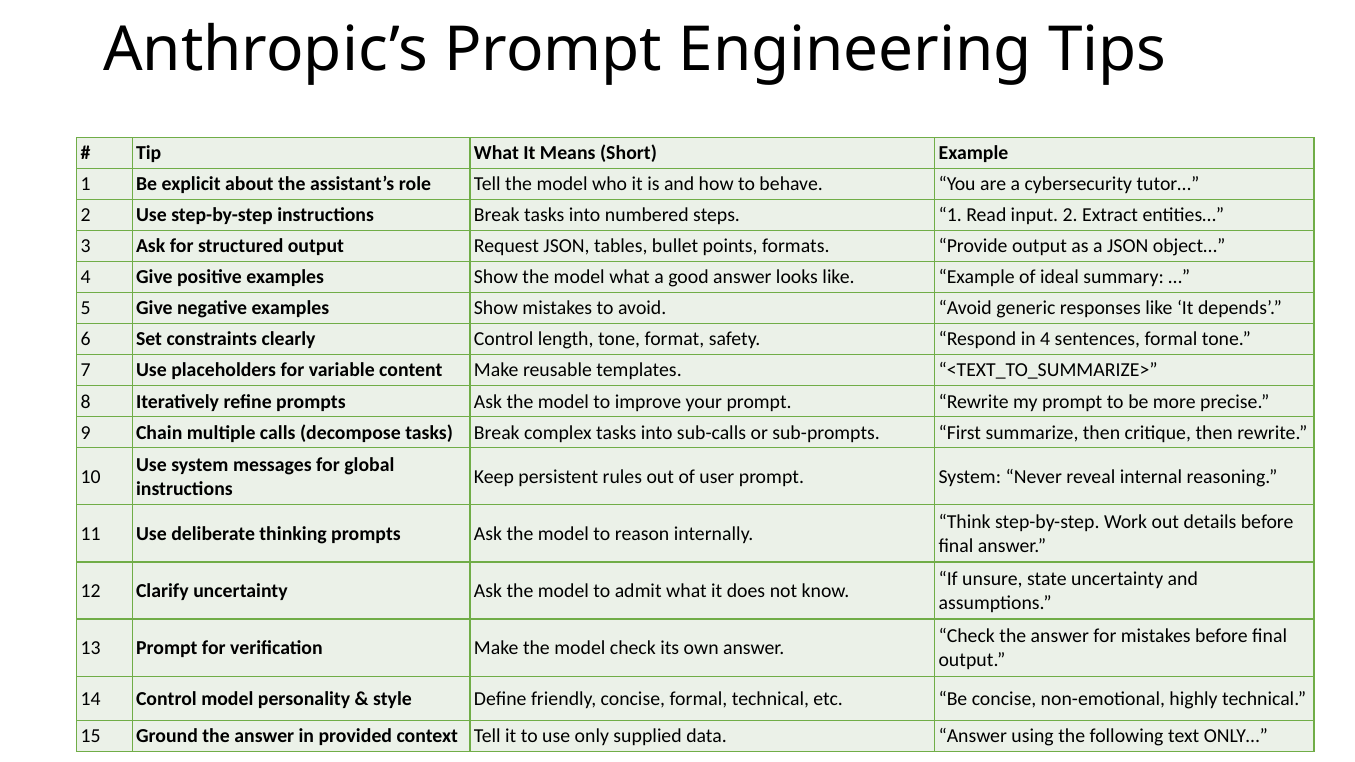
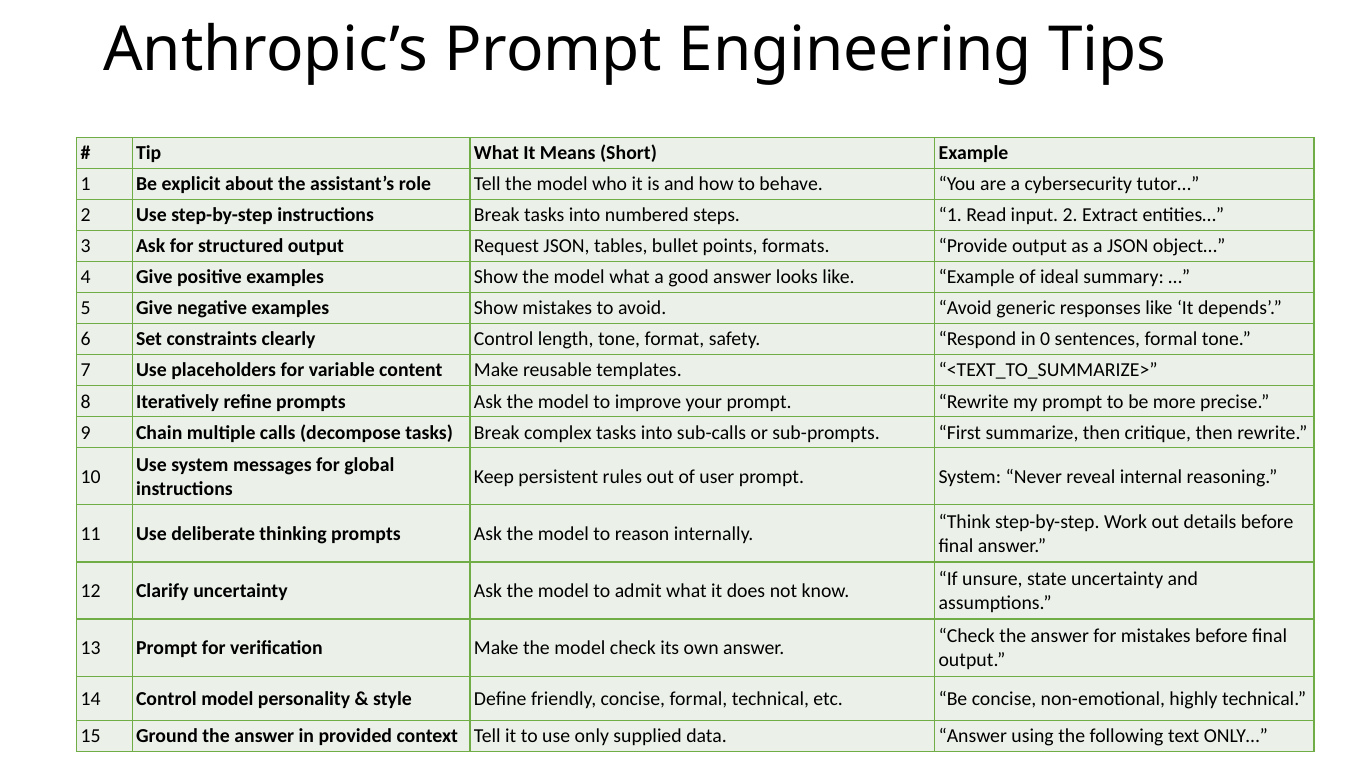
in 4: 4 -> 0 (1045, 339)
